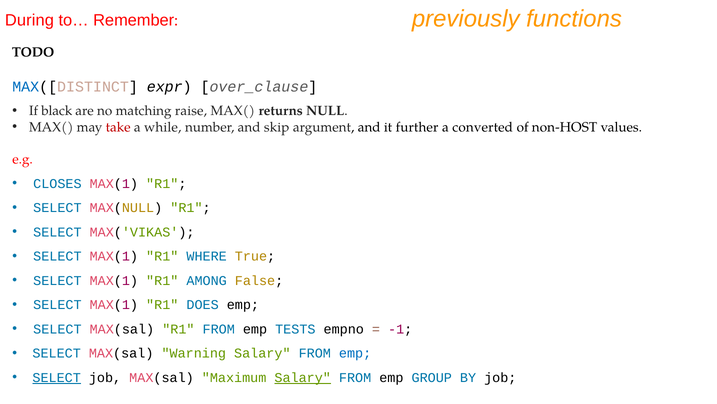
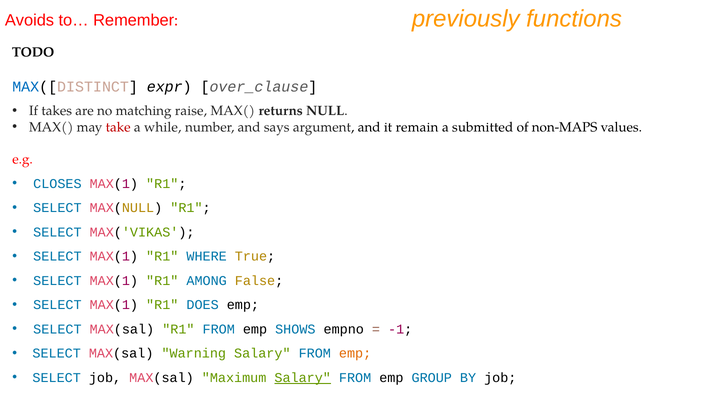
During: During -> Avoids (29, 21)
black: black -> takes (57, 111)
skip: skip -> says (277, 127)
further: further -> remain (417, 127)
converted: converted -> submitted (483, 127)
non-HOST: non-HOST -> non-MAPS (565, 127)
TESTS: TESTS -> SHOWS (295, 329)
emp colour: blue -> orange (355, 353)
SELECT underline: present -> none (57, 377)
